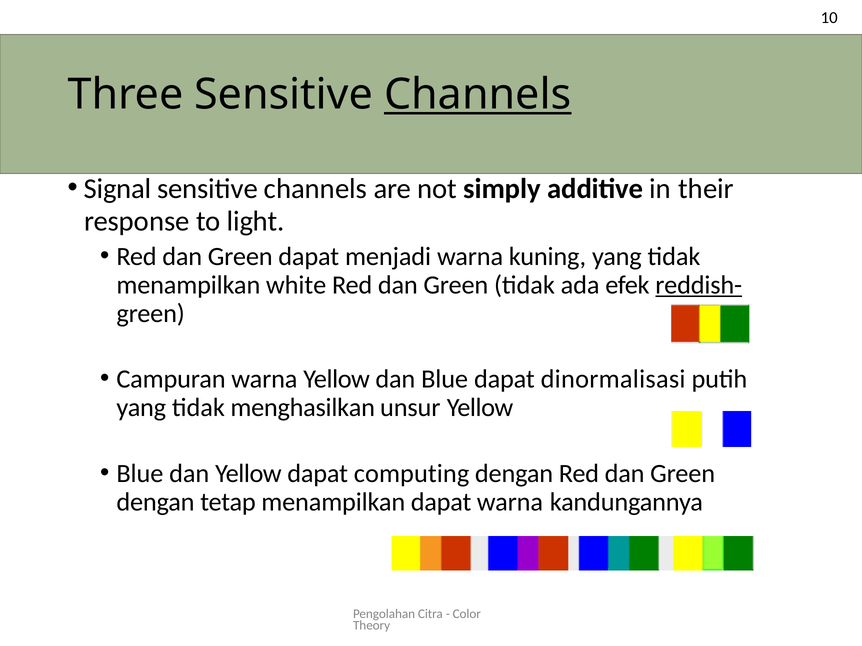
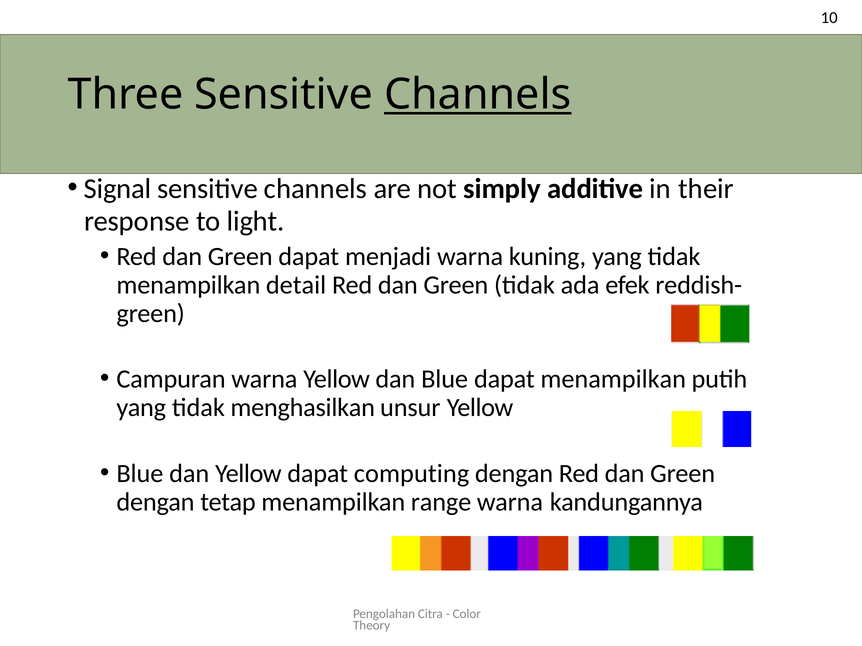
white: white -> detail (296, 285)
reddish- underline: present -> none (699, 285)
dapat dinormalisasi: dinormalisasi -> menampilkan (613, 379)
menampilkan dapat: dapat -> range (441, 502)
